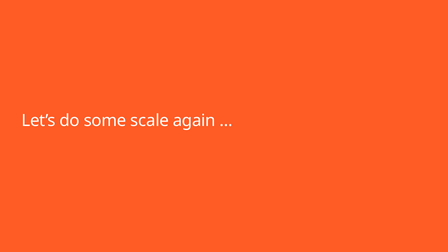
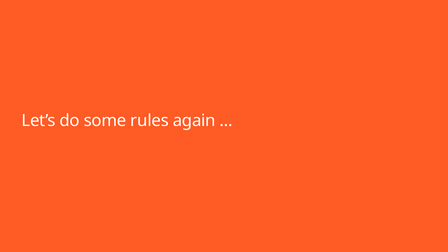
scale: scale -> rules (150, 121)
